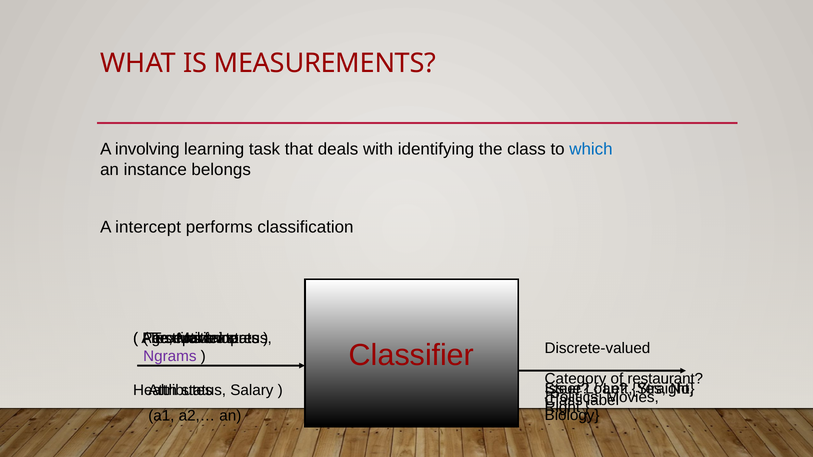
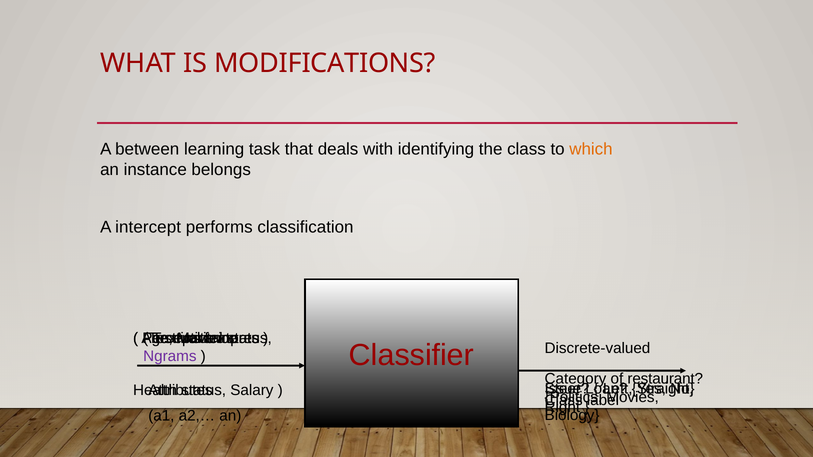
MEASUREMENTS: MEASUREMENTS -> MODIFICATIONS (325, 63)
involving: involving -> between (147, 149)
which colour: blue -> orange (591, 149)
